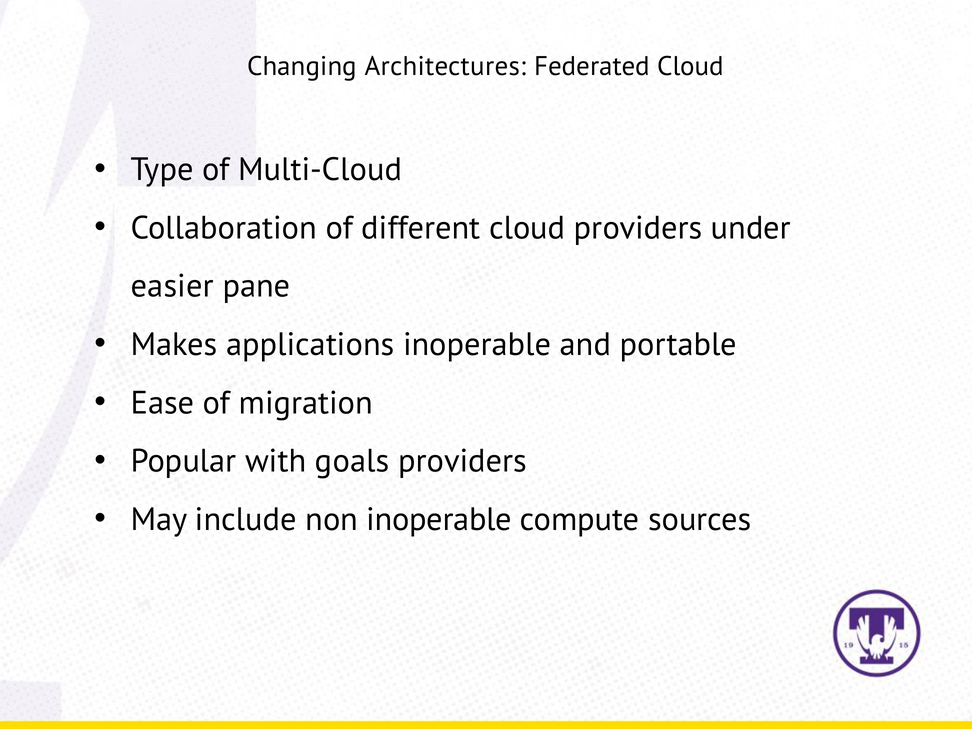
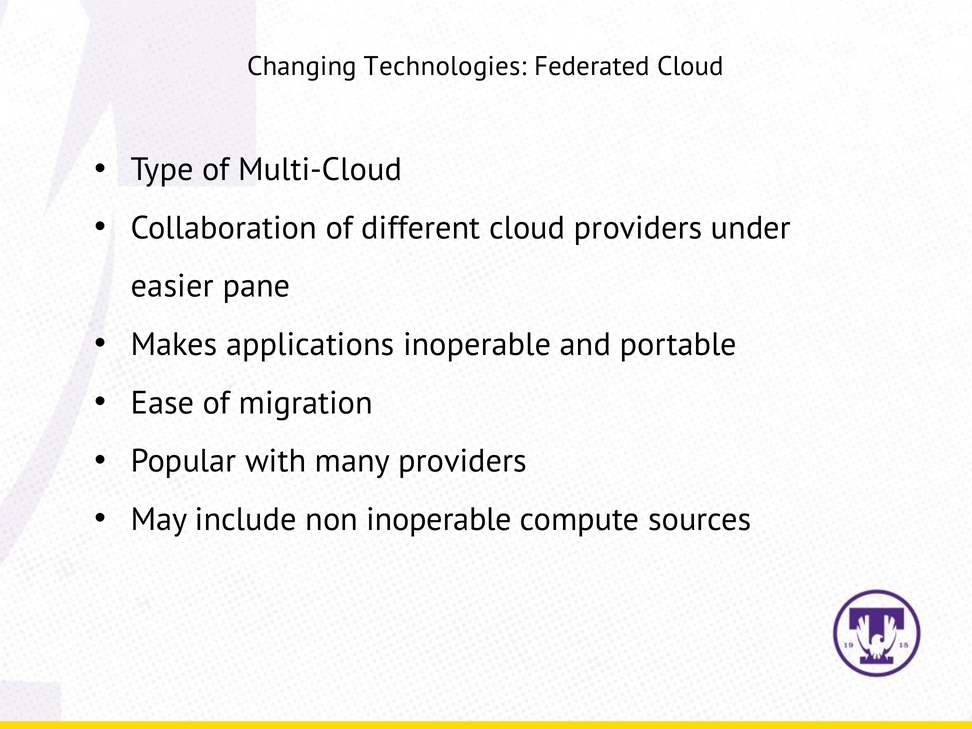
Architectures: Architectures -> Technologies (445, 66)
goals: goals -> many (352, 461)
